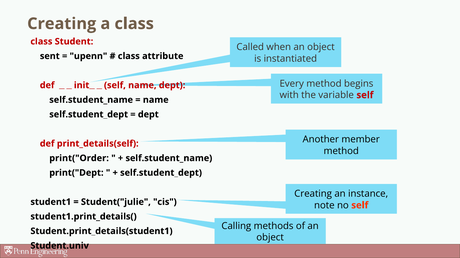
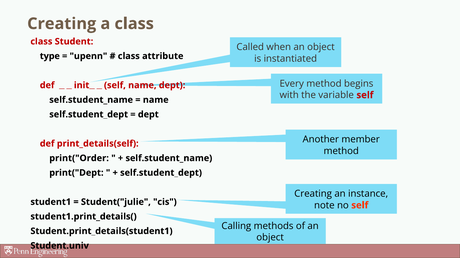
sent: sent -> type (50, 56)
